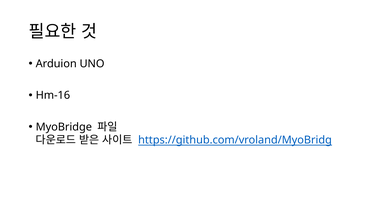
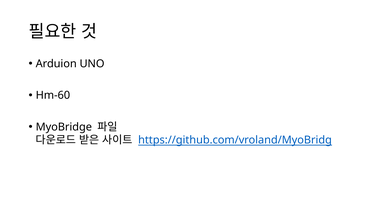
Hm-16: Hm-16 -> Hm-60 (53, 95)
